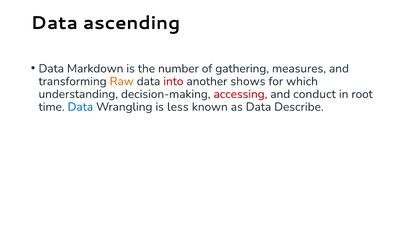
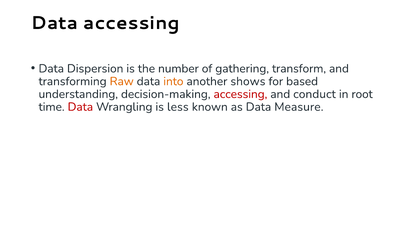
Data ascending: ascending -> accessing (132, 23)
Markdown: Markdown -> Dispersion (95, 69)
measures: measures -> transform (299, 69)
into colour: red -> orange (173, 81)
which: which -> based (302, 81)
Data colour: blue -> red (80, 107)
Describe: Describe -> Measure (299, 107)
